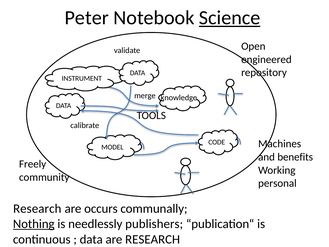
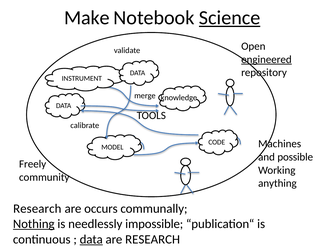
Peter: Peter -> Make (87, 18)
engineered underline: none -> present (266, 59)
benefits: benefits -> possible (295, 157)
personal: personal -> anything (277, 183)
publishers: publishers -> impossible (154, 224)
data underline: none -> present (91, 239)
